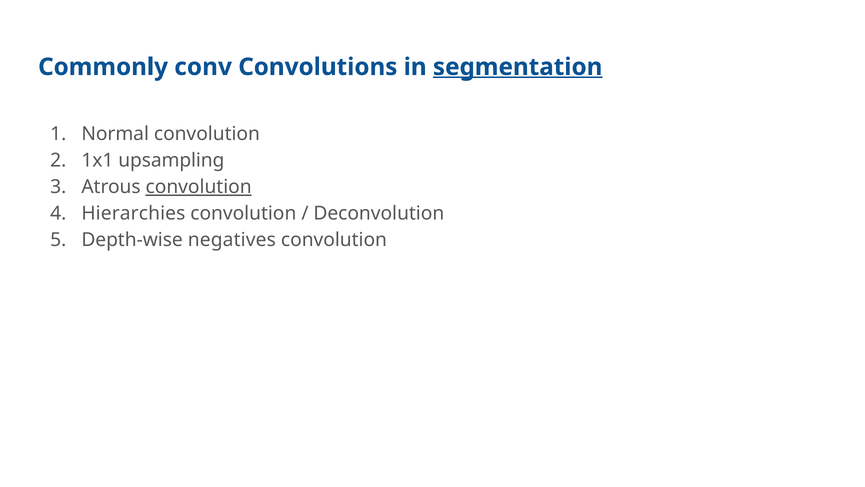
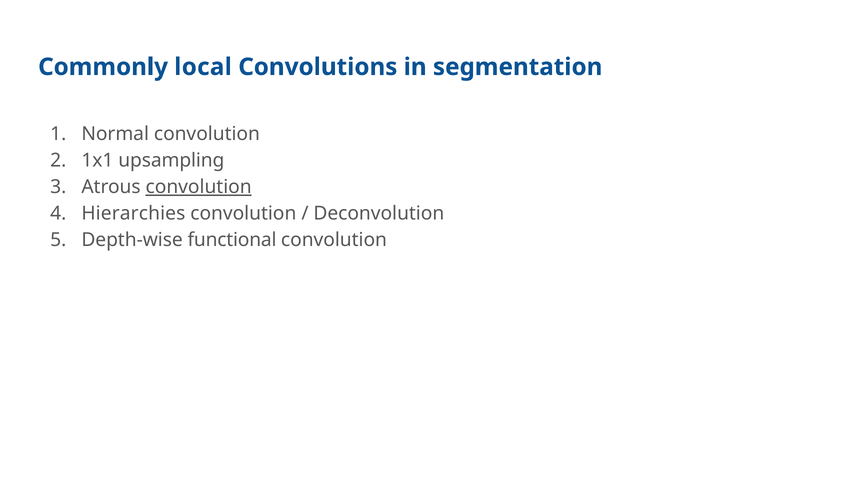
conv: conv -> local (203, 67)
segmentation underline: present -> none (518, 67)
negatives: negatives -> functional (232, 240)
